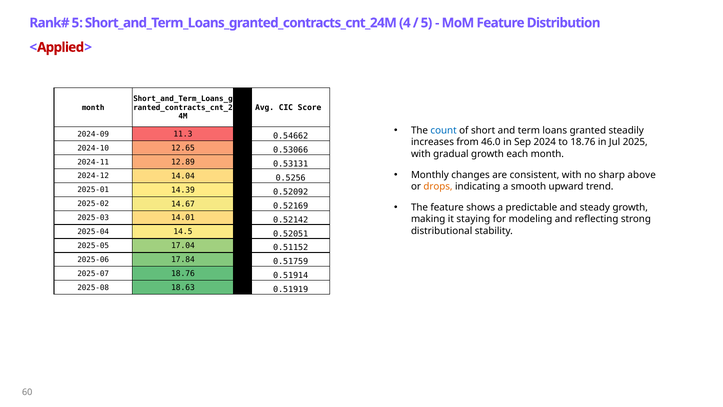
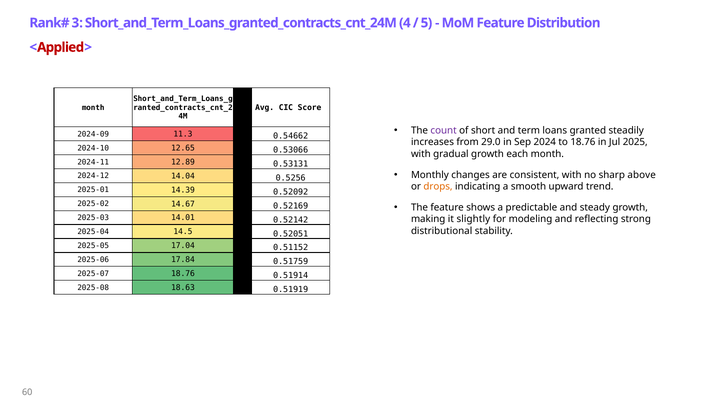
5: 5 -> 3 (77, 23)
count colour: blue -> purple (444, 130)
46.0: 46.0 -> 29.0 (491, 142)
staying: staying -> slightly (473, 219)
